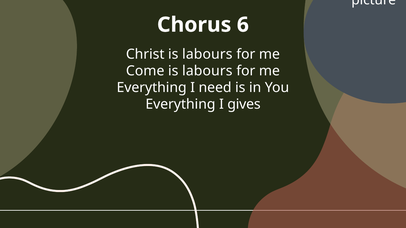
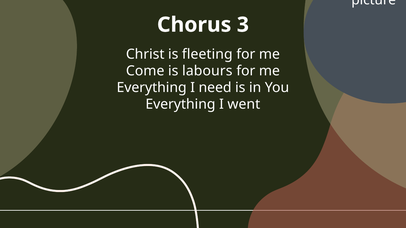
6: 6 -> 3 (243, 25)
Christ is labours: labours -> fleeting (207, 54)
gives: gives -> went (244, 104)
